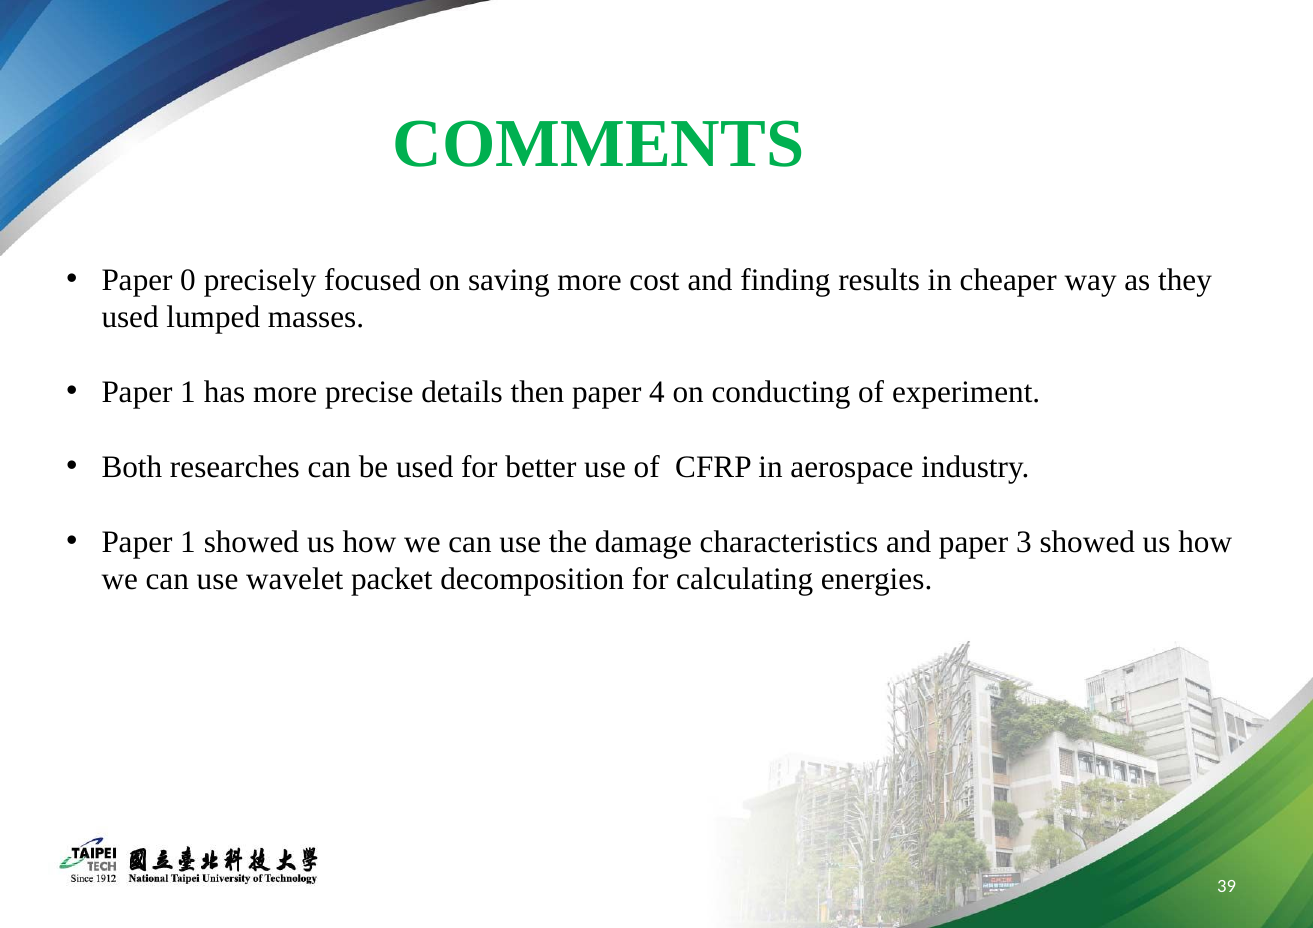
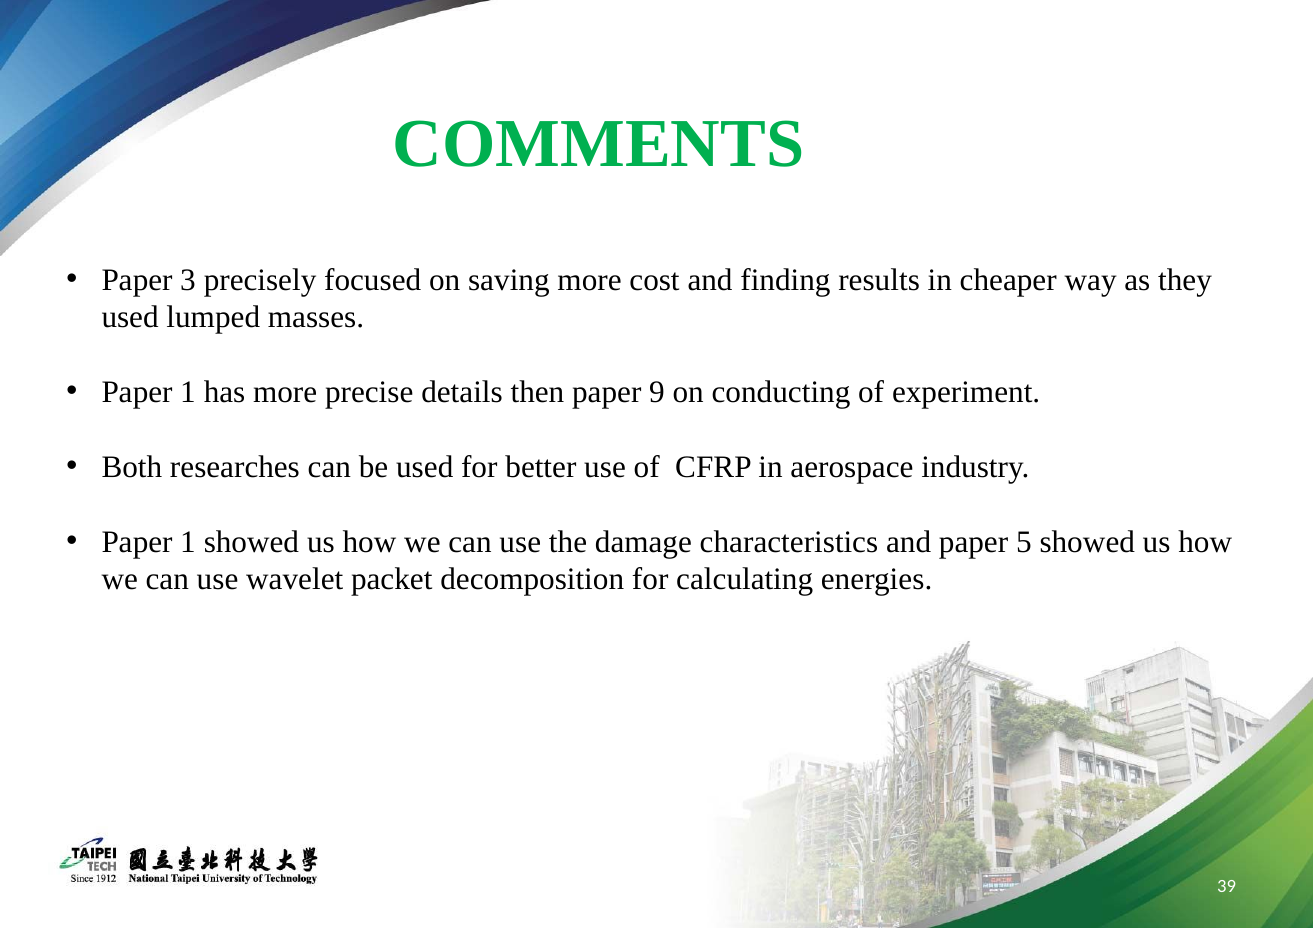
0: 0 -> 3 (188, 280)
4: 4 -> 9 (657, 393)
3: 3 -> 5 (1024, 542)
